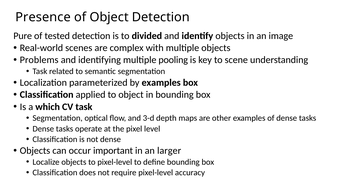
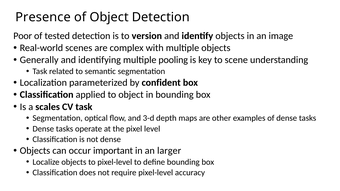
Pure: Pure -> Poor (23, 36)
divided: divided -> version (147, 36)
Problems: Problems -> Generally (39, 60)
by examples: examples -> confident (161, 83)
which: which -> scales (48, 107)
